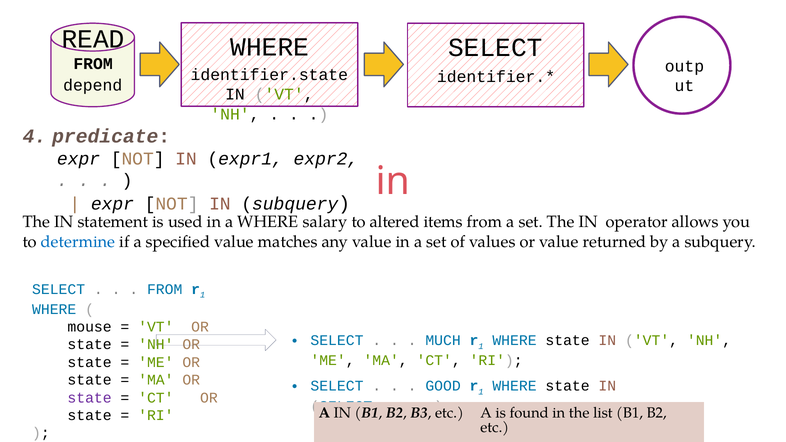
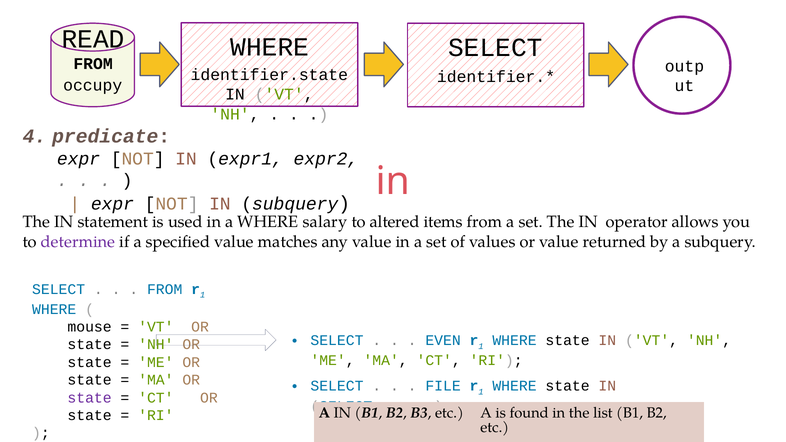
depend: depend -> occupy (93, 86)
determine colour: blue -> purple (78, 242)
MUCH: MUCH -> EVEN (443, 341)
GOOD: GOOD -> FILE (443, 386)
